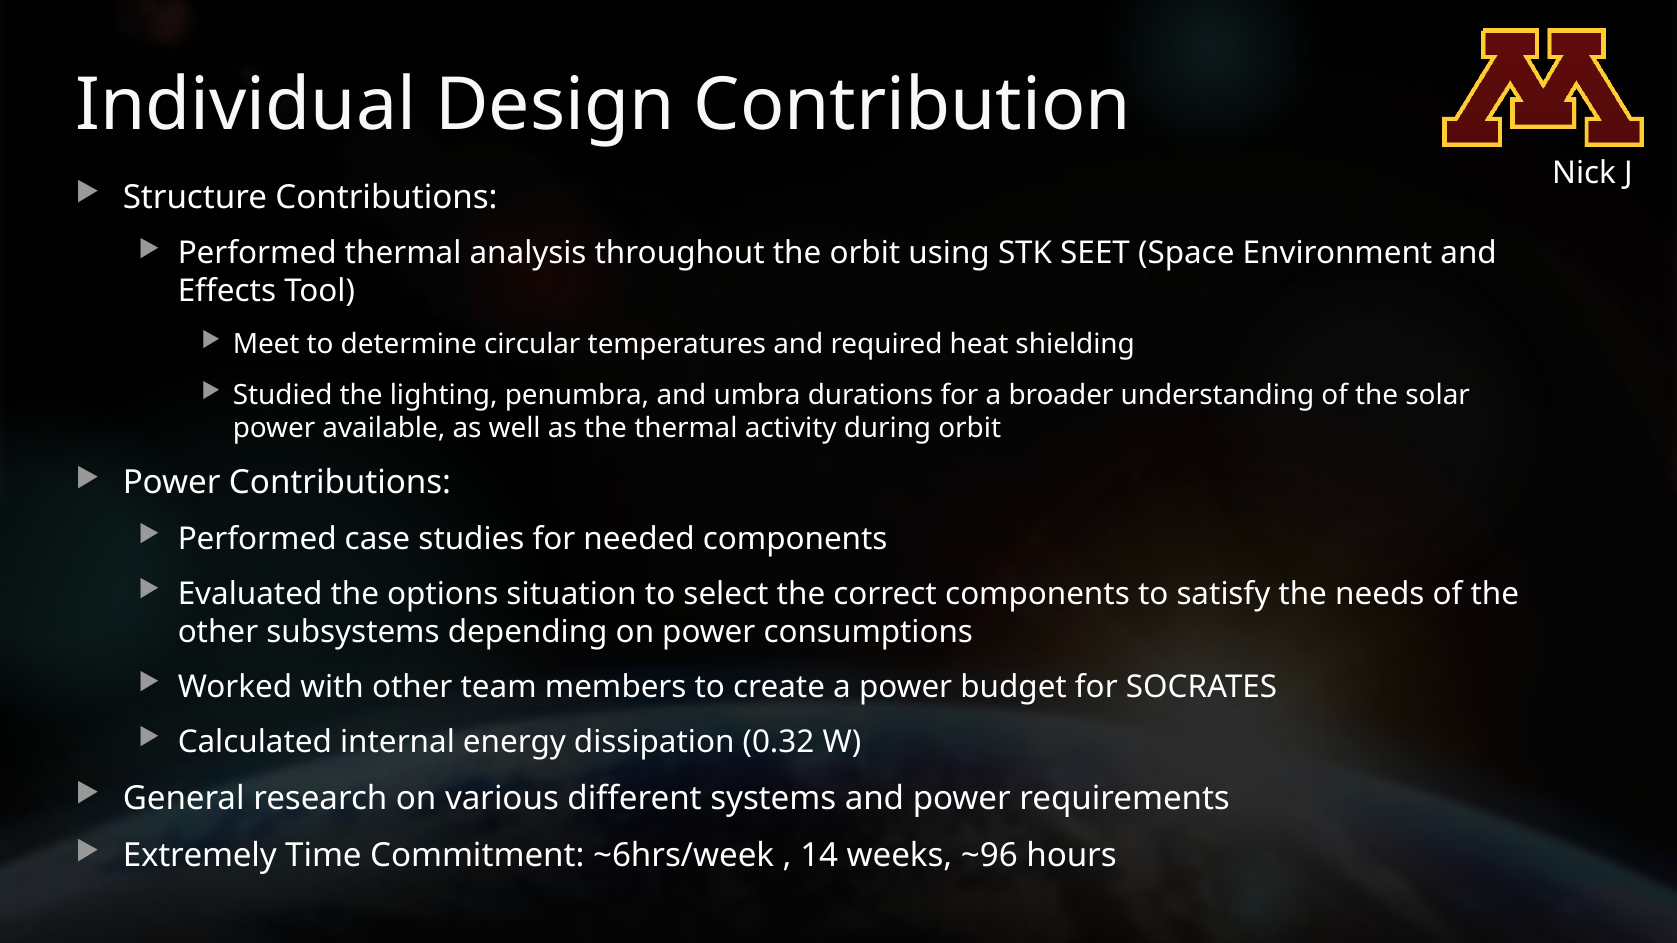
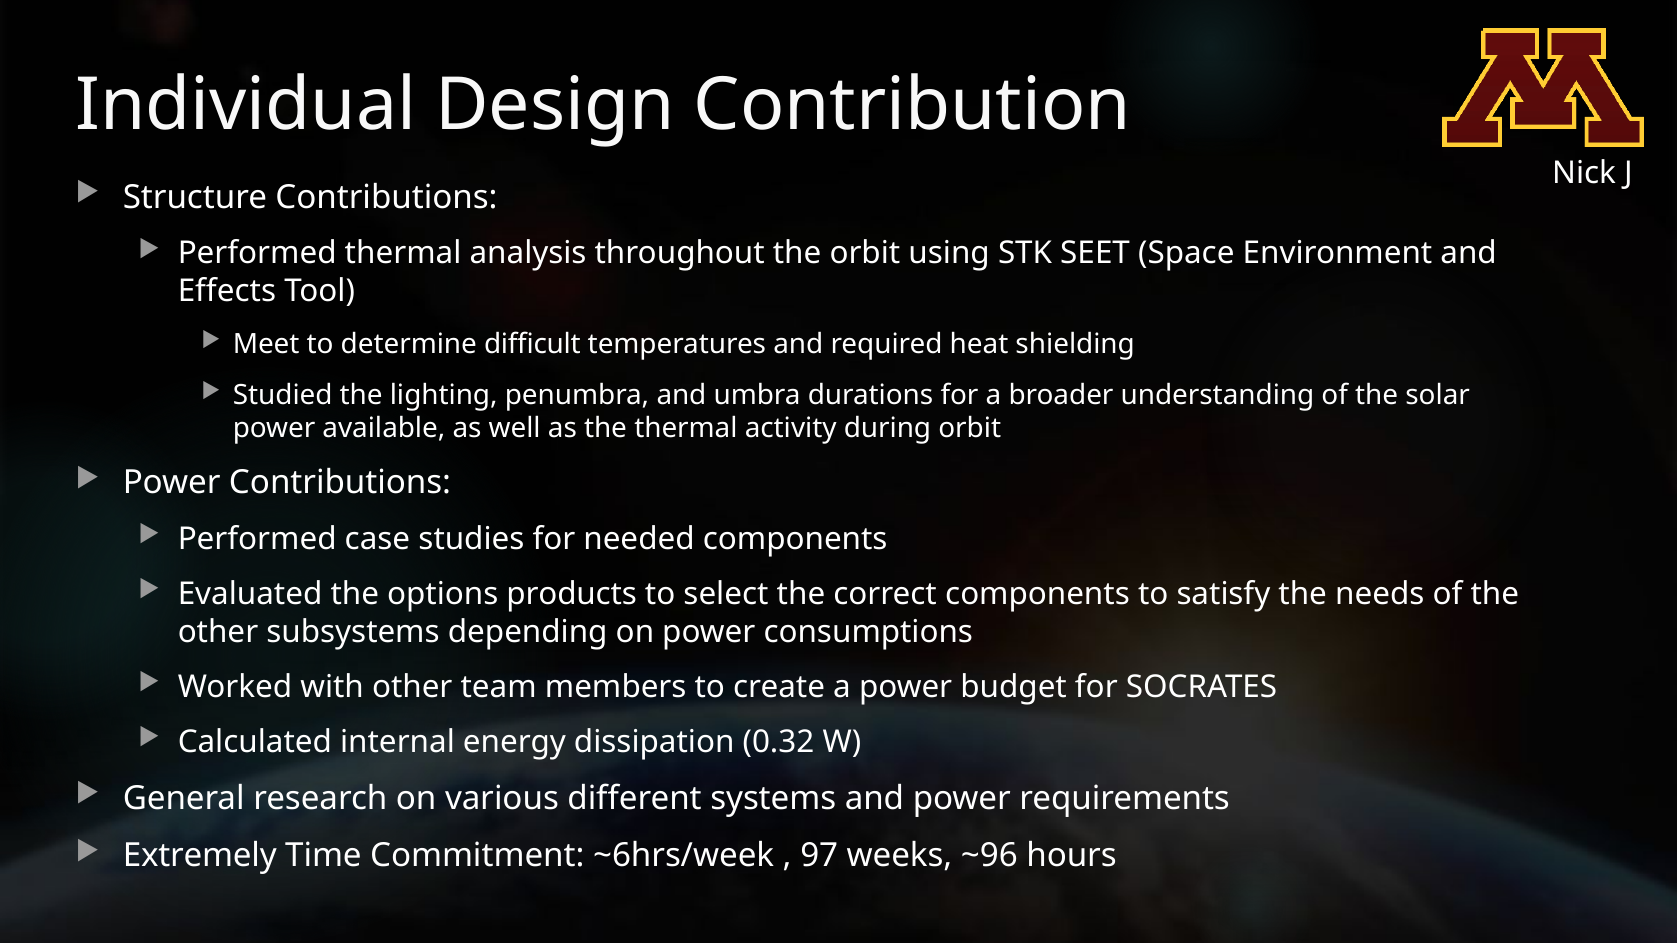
circular: circular -> difficult (532, 344)
situation: situation -> products (572, 594)
14: 14 -> 97 (819, 856)
